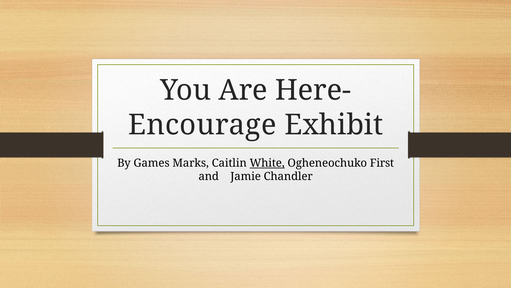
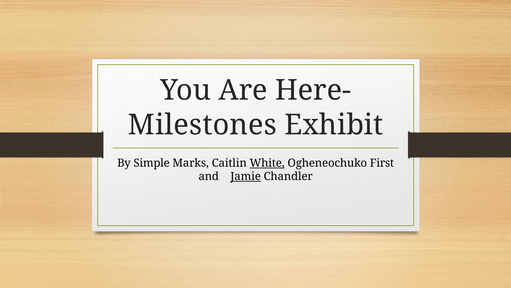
Encourage: Encourage -> Milestones (202, 125)
Games: Games -> Simple (152, 163)
Jamie underline: none -> present (246, 176)
